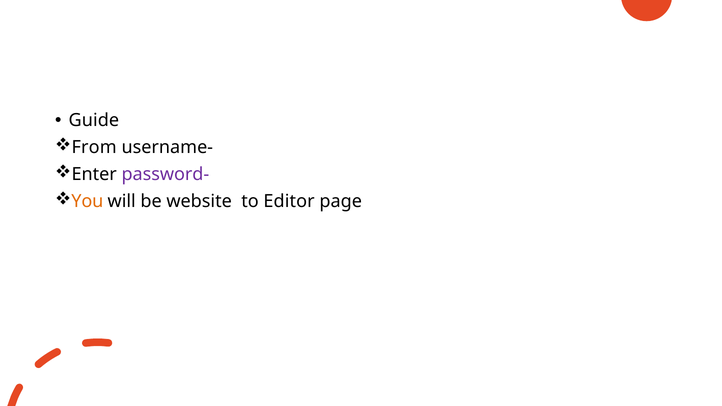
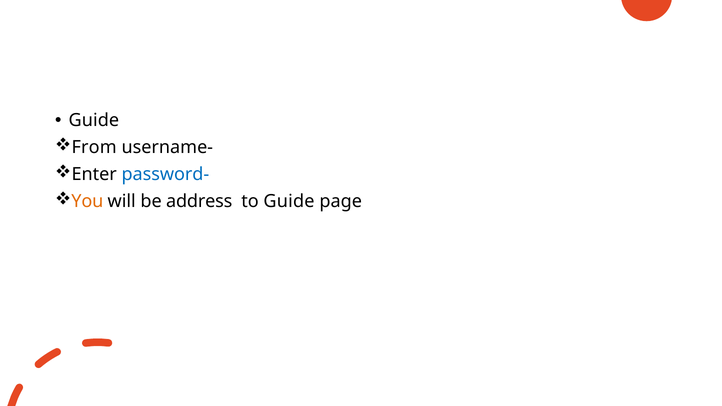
password- colour: purple -> blue (165, 174)
website: website -> address (199, 201)
to Editor: Editor -> Guide (289, 201)
